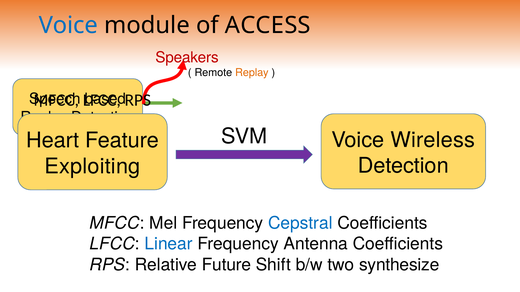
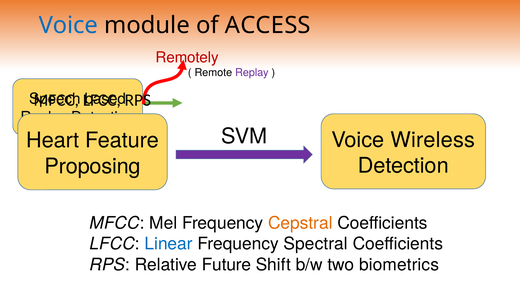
Speakers: Speakers -> Remotely (187, 58)
Replay colour: orange -> purple (252, 73)
Exploiting: Exploiting -> Proposing (93, 167)
Cepstral colour: blue -> orange (300, 224)
Antenna: Antenna -> Spectral (316, 244)
synthesize: synthesize -> biometrics (399, 265)
